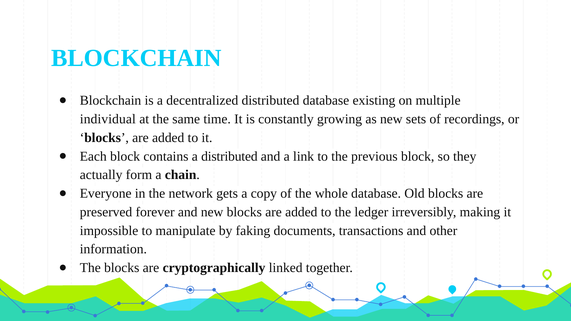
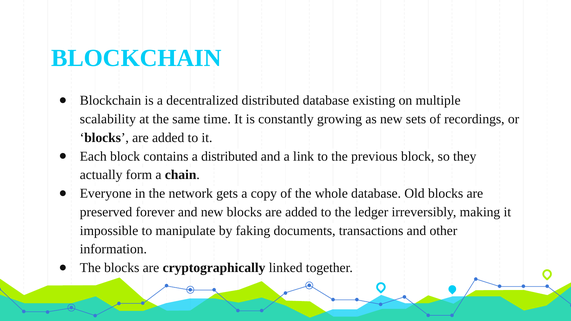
individual: individual -> scalability (108, 119)
